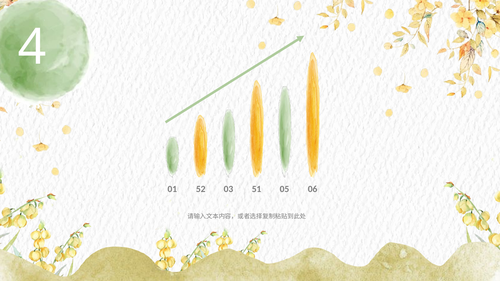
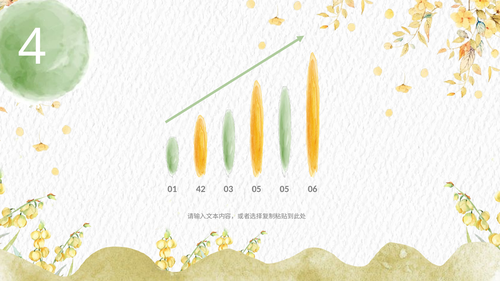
52: 52 -> 42 (201, 189)
03 51: 51 -> 05 (257, 189)
